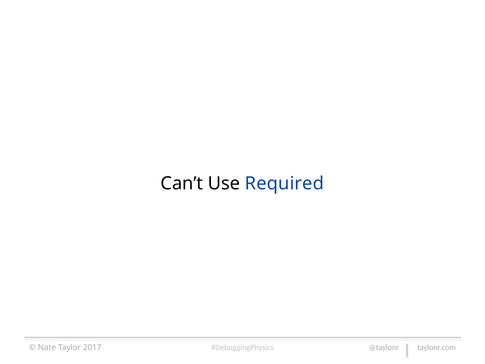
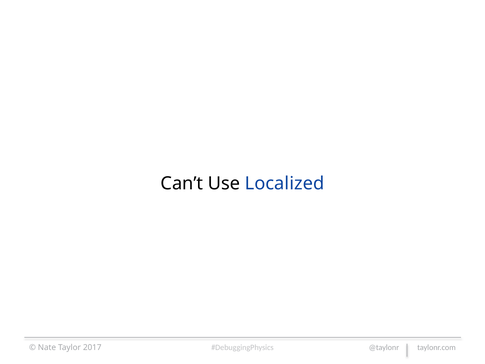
Required: Required -> Localized (285, 183)
